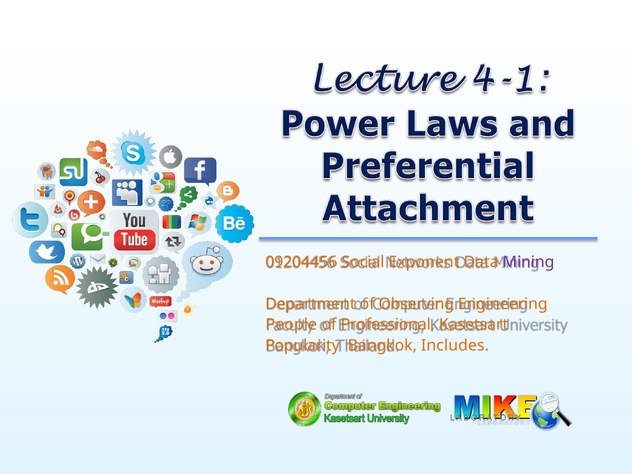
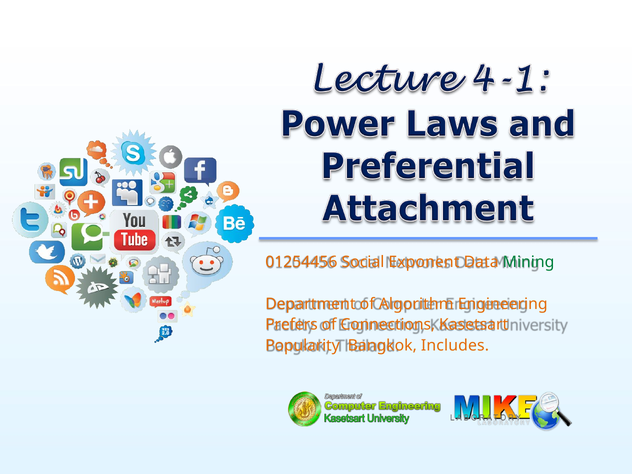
09204456: 09204456 -> 01254456 (301, 262)
Mining colour: purple -> green (529, 262)
Observing: Observing -> Algorithm (416, 304)
People: People -> Prefers (291, 325)
Professional: Professional -> Connections (388, 325)
